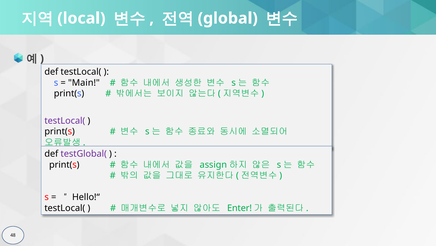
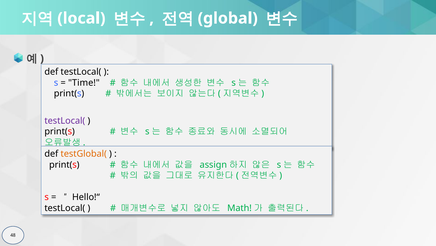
Main: Main -> Time (84, 83)
testGlobal( colour: purple -> orange (84, 154)
Enter: Enter -> Math (239, 209)
